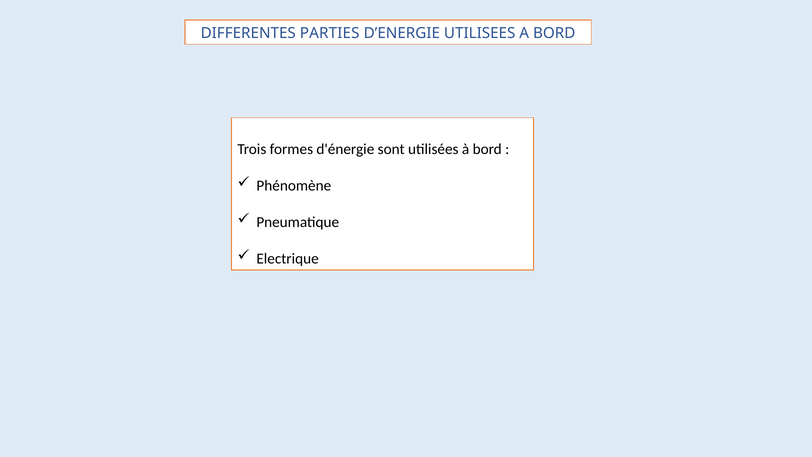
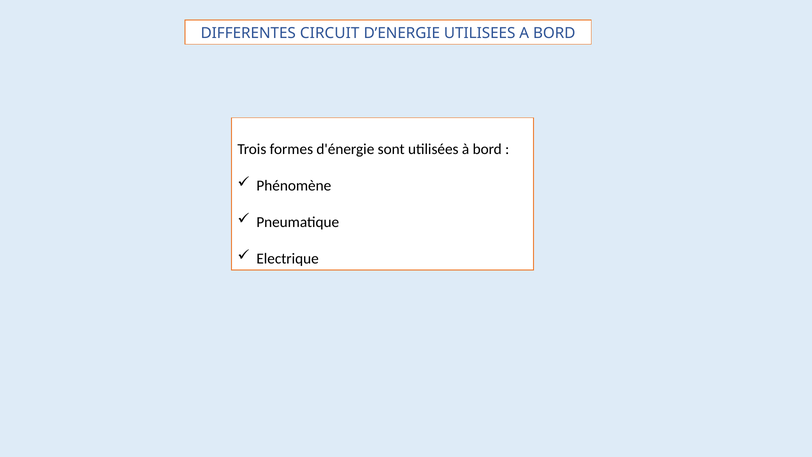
PARTIES: PARTIES -> CIRCUIT (330, 33)
